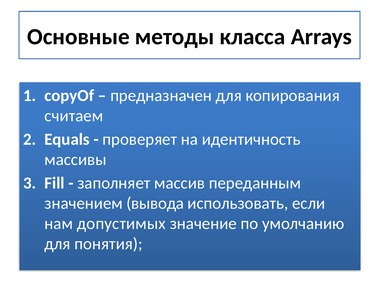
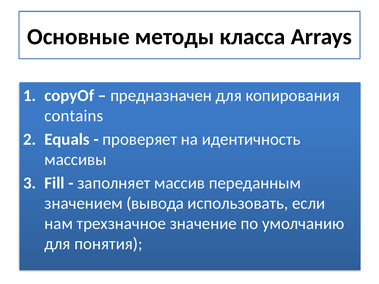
считаем: считаем -> contains (74, 116)
допустимых: допустимых -> трехзначное (121, 224)
